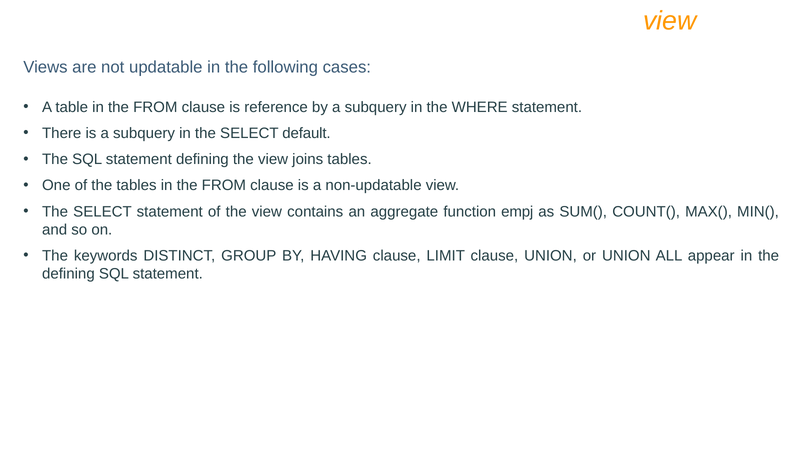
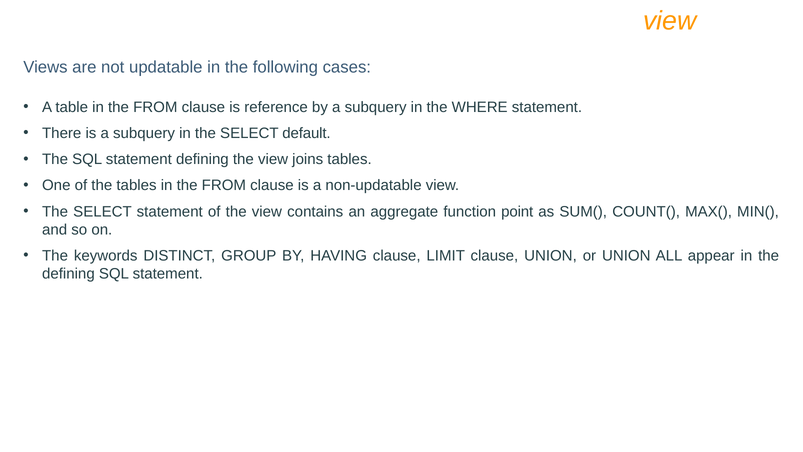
empj: empj -> point (517, 211)
